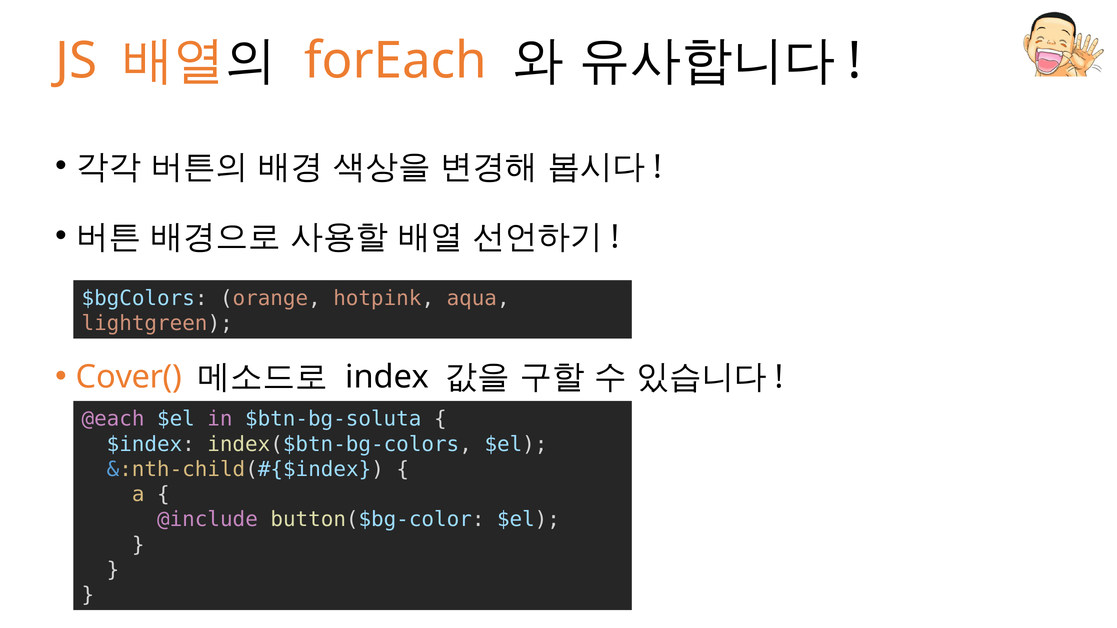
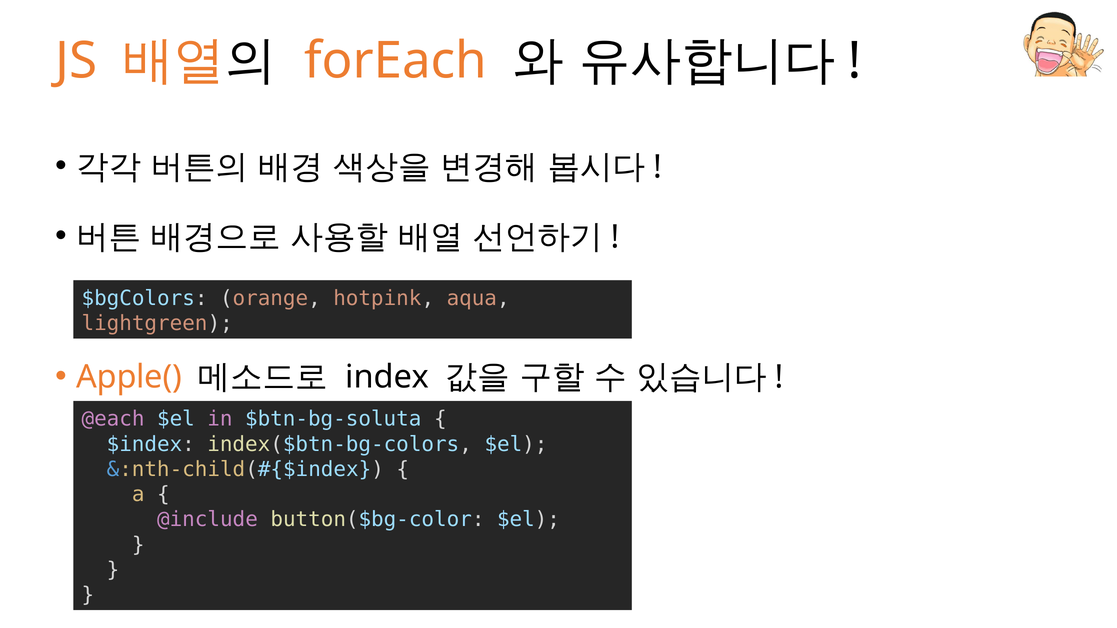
Cover(: Cover( -> Apple( (129, 377)
